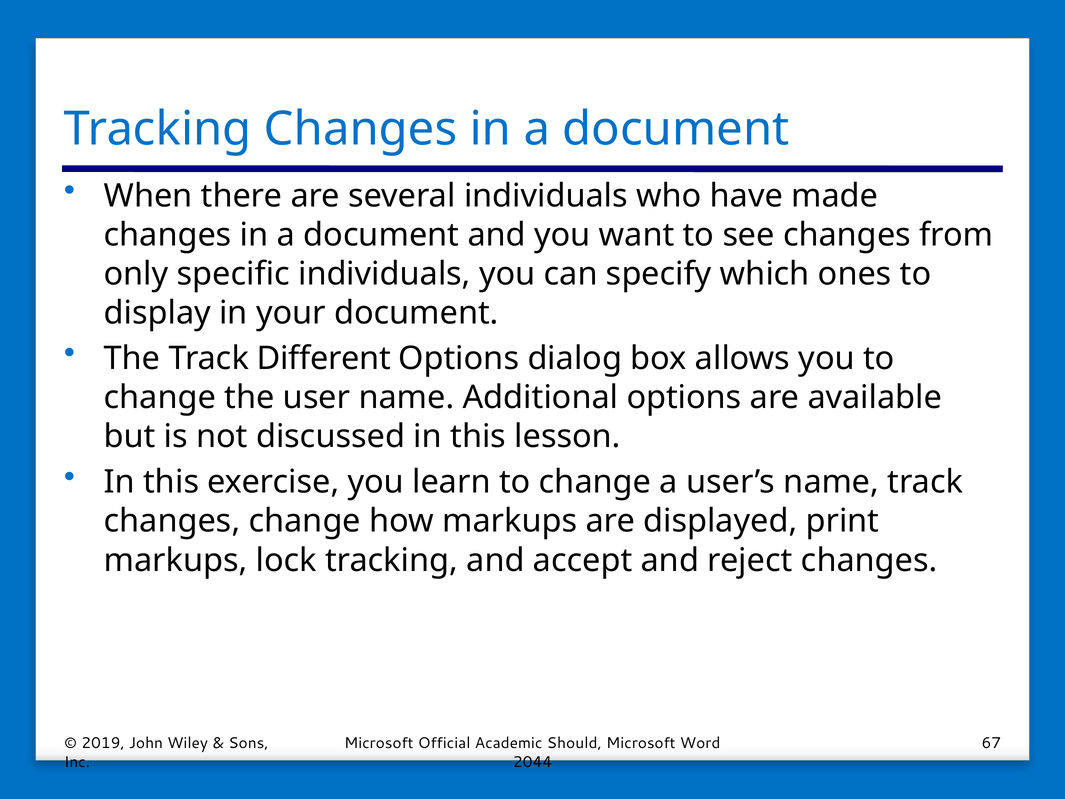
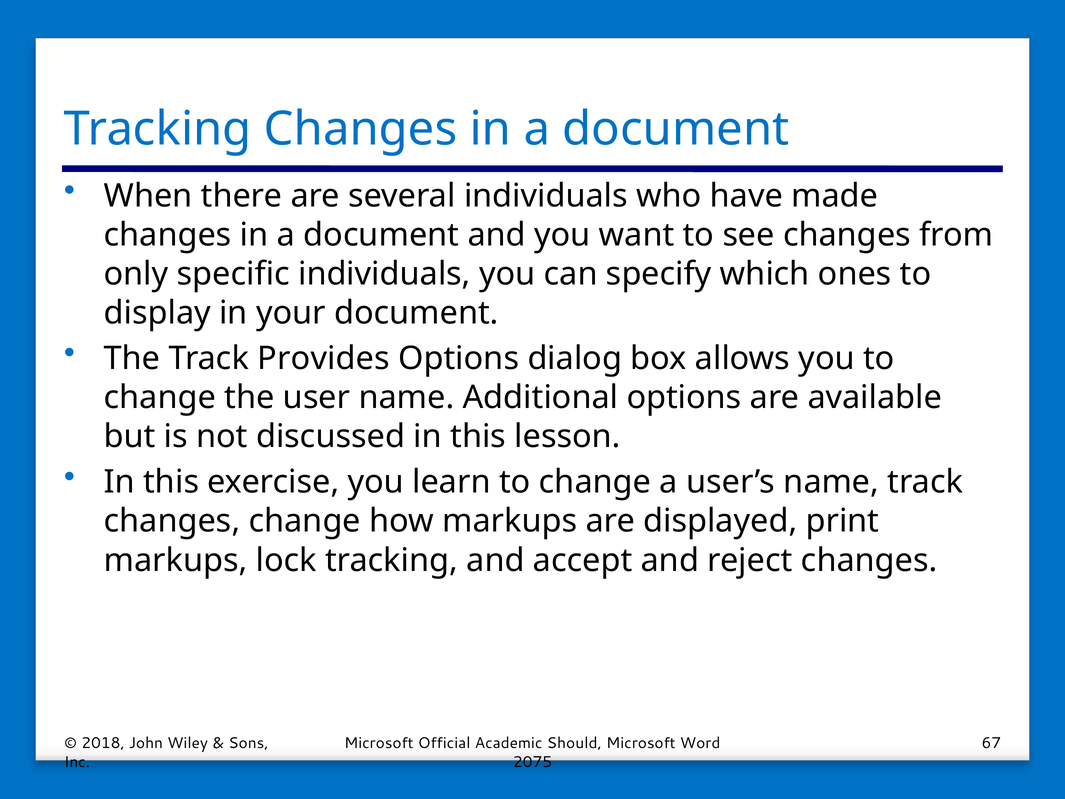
Different: Different -> Provides (324, 358)
2019: 2019 -> 2018 (103, 743)
2044: 2044 -> 2075 (533, 762)
